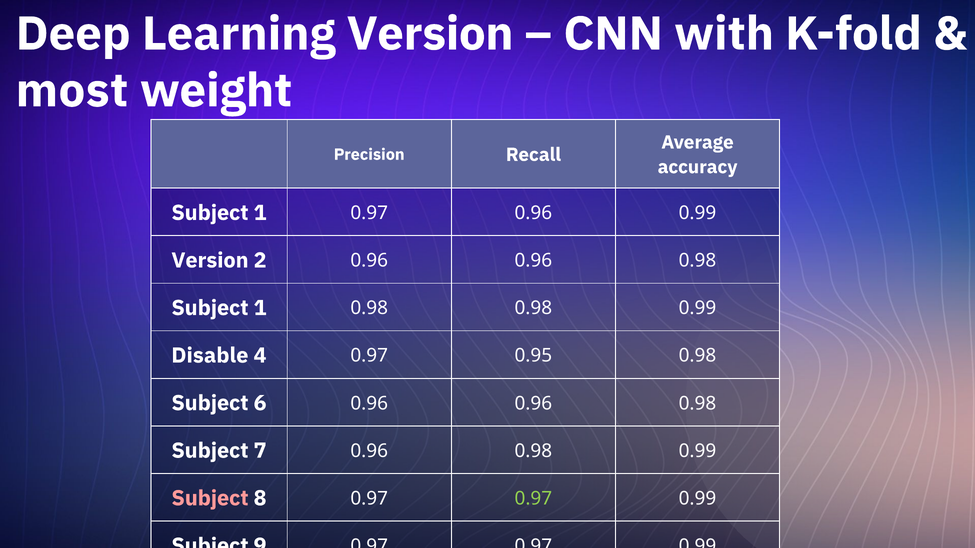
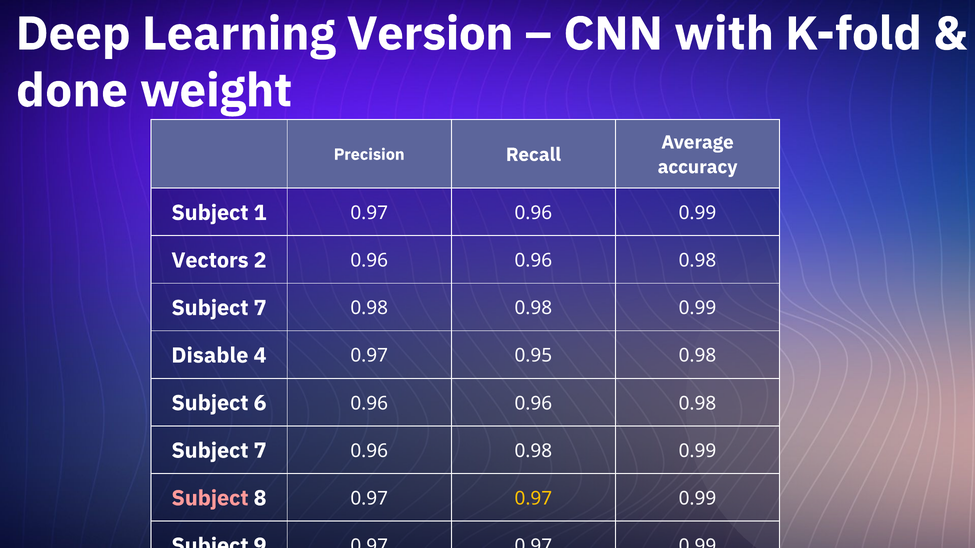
most: most -> done (72, 91)
Version: Version -> Vectors (210, 261)
1: 1 -> 7 (260, 308)
0.97 colour: light green -> yellow (533, 499)
